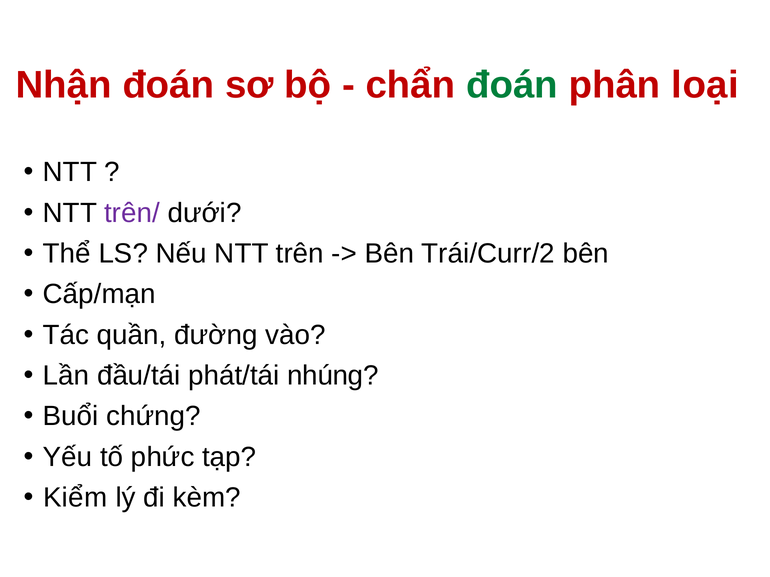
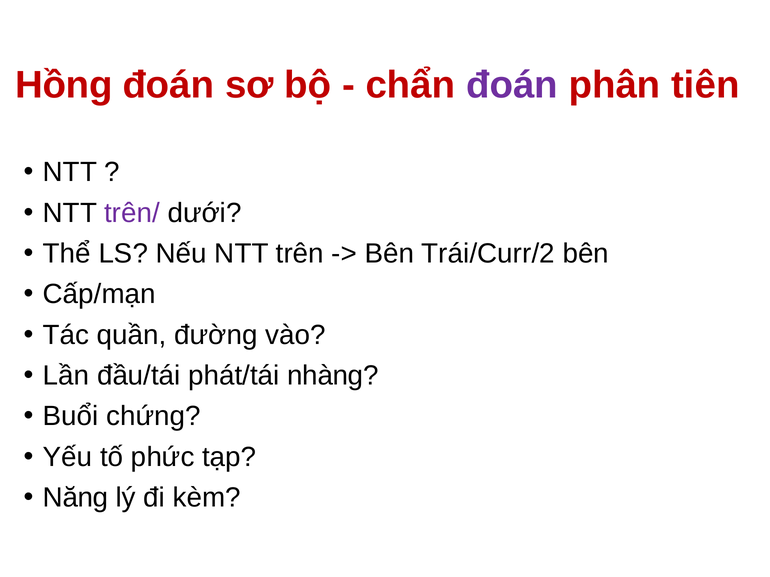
Nhận: Nhận -> Hồng (64, 85)
đoán colour: green -> purple (512, 85)
loại: loại -> tiên (705, 85)
nhúng: nhúng -> nhàng (333, 376)
Kiểm: Kiểm -> Năng (76, 498)
